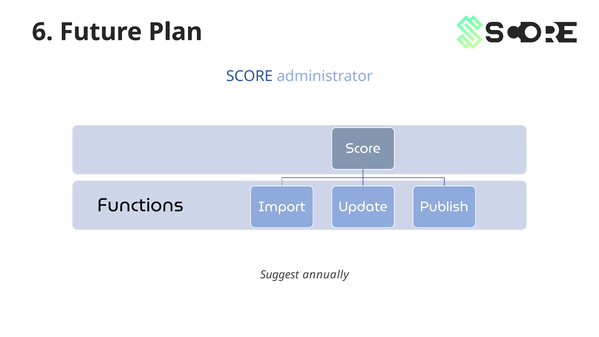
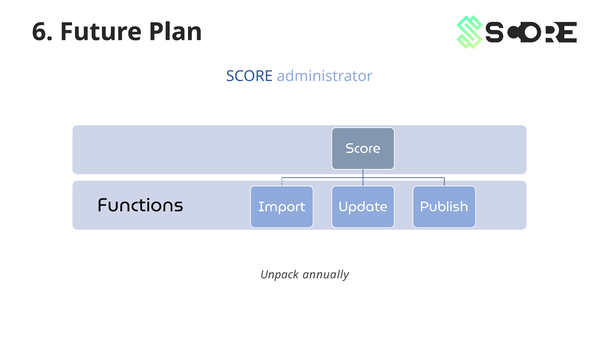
Suggest: Suggest -> Unpack (279, 275)
